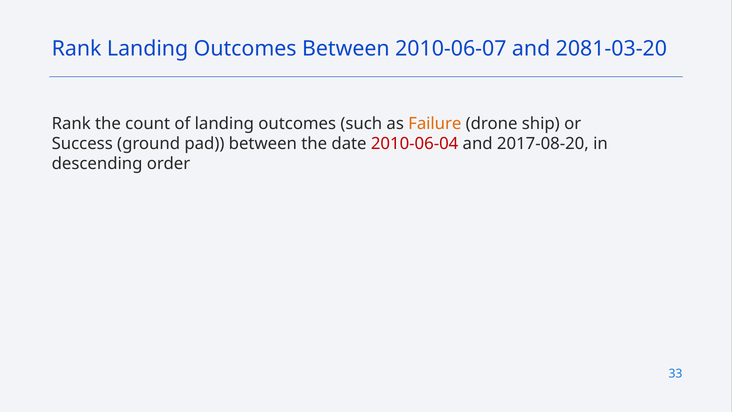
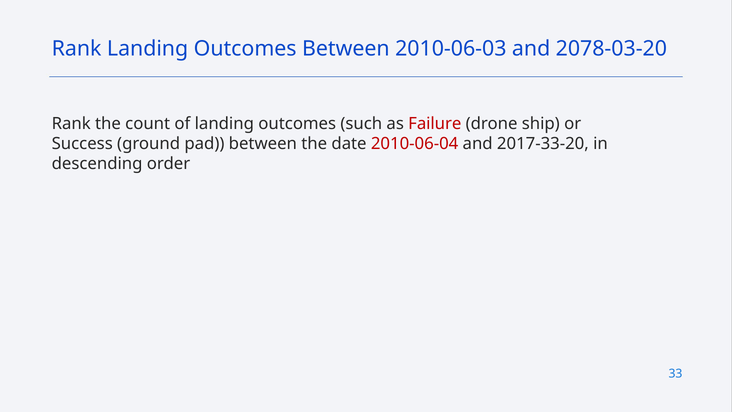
2010-06-07: 2010-06-07 -> 2010-06-03 (451, 49)
2081-03-20: 2081-03-20 -> 2078-03-20 (611, 49)
Failure colour: orange -> red (435, 124)
2017-08-20: 2017-08-20 -> 2017-33-20 (543, 144)
